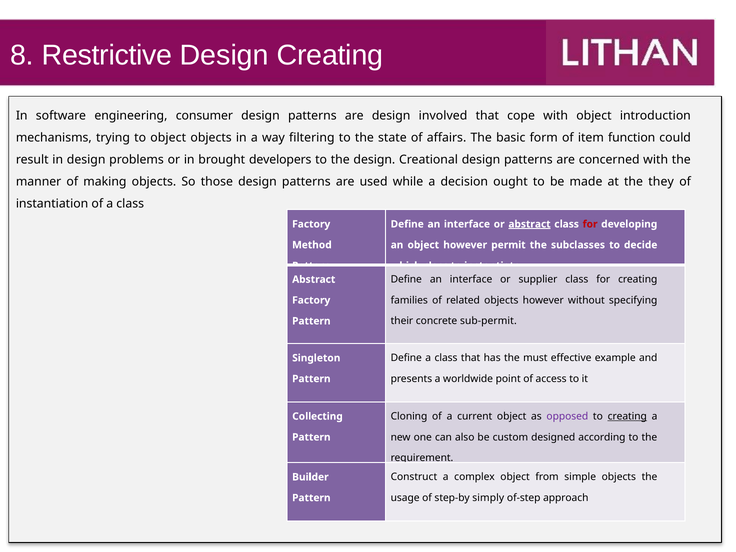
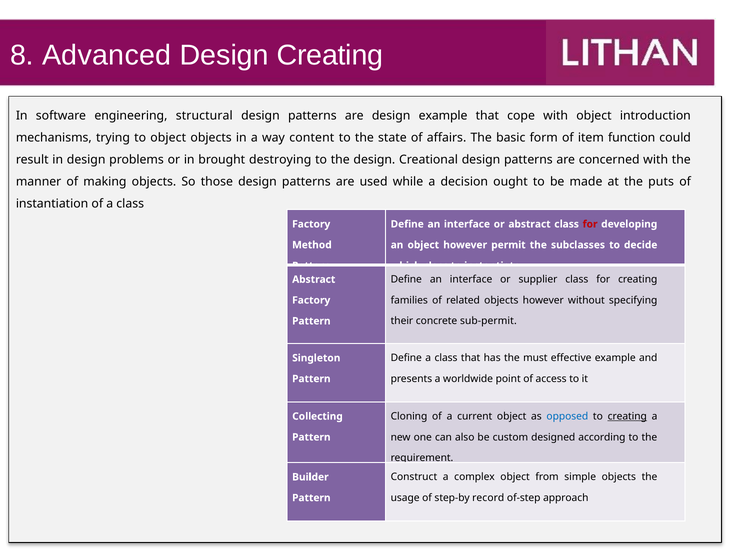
Restrictive: Restrictive -> Advanced (107, 55)
consumer: consumer -> structural (204, 115)
design involved: involved -> example (443, 115)
filtering: filtering -> content (312, 138)
developers: developers -> destroying (280, 160)
they: they -> puts (661, 182)
abstract underline: present -> none (529, 224)
opposed colour: purple -> blue (567, 416)
simply: simply -> record (488, 498)
